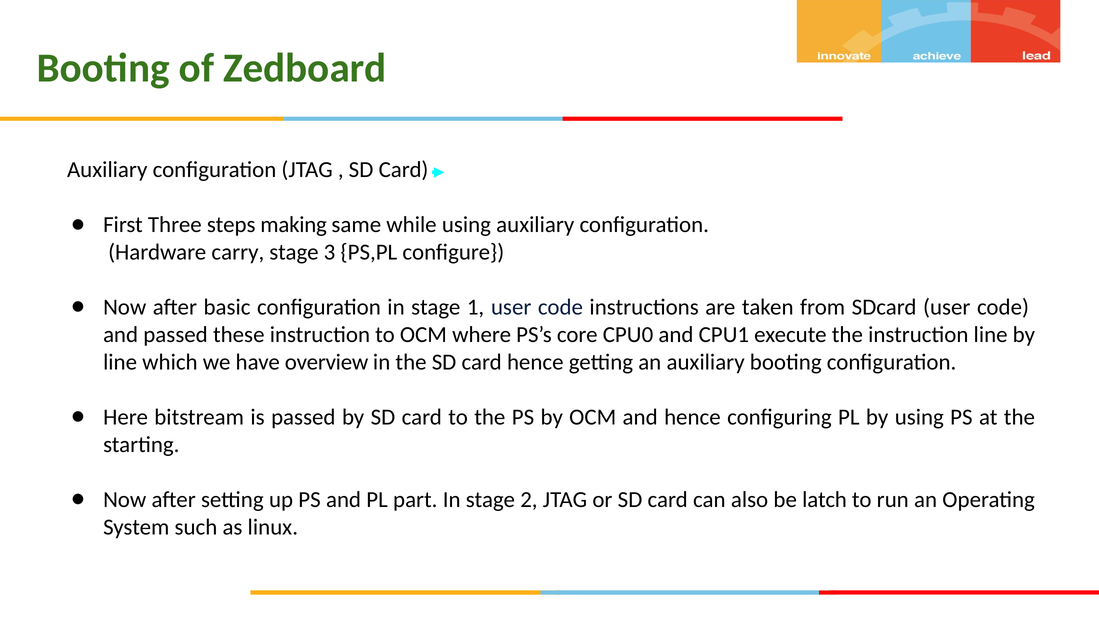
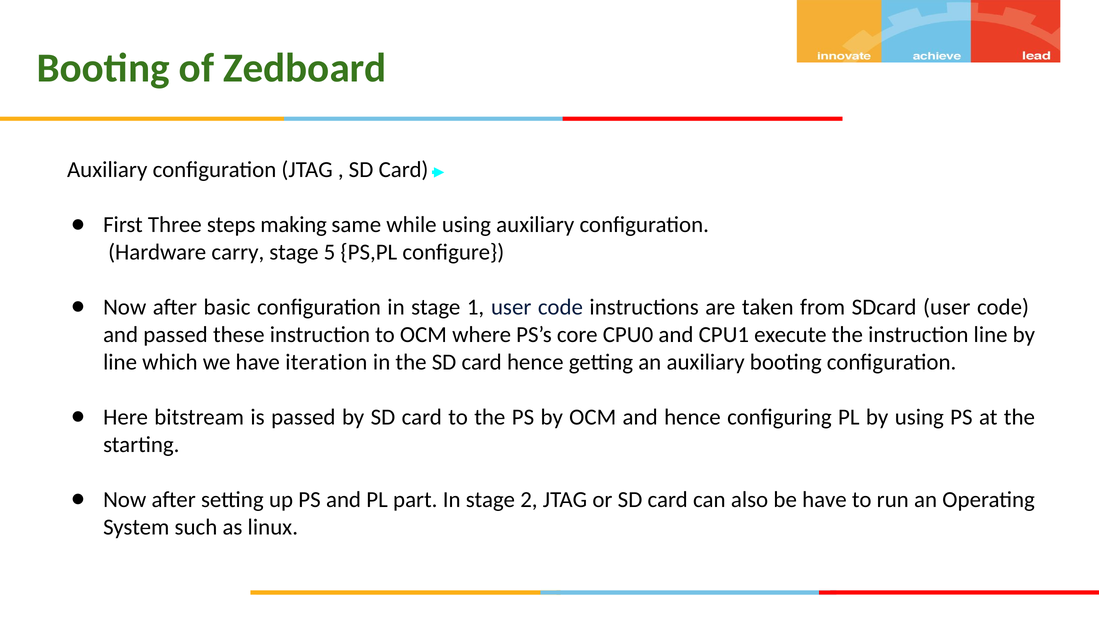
3: 3 -> 5 (330, 252)
overview: overview -> iteration (326, 362)
be latch: latch -> have (824, 500)
